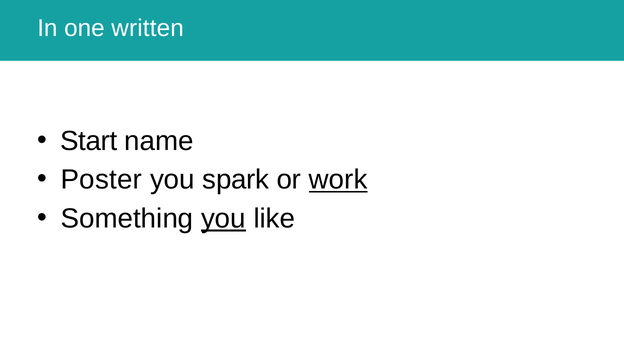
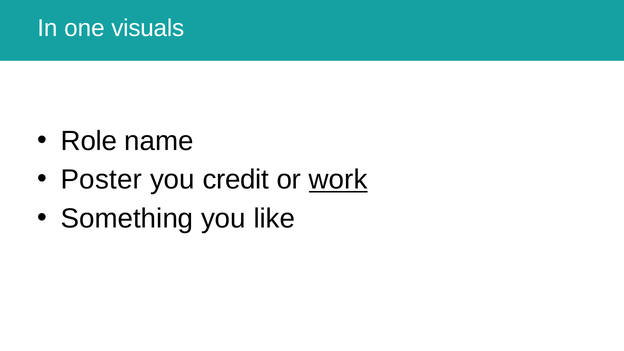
written: written -> visuals (148, 28)
Start: Start -> Role (89, 141)
spark: spark -> credit (236, 180)
you underline: present -> none (223, 219)
